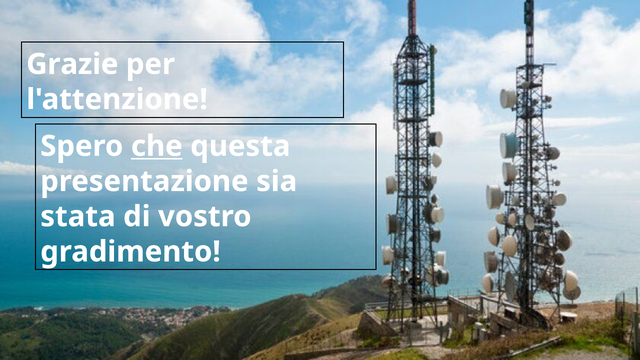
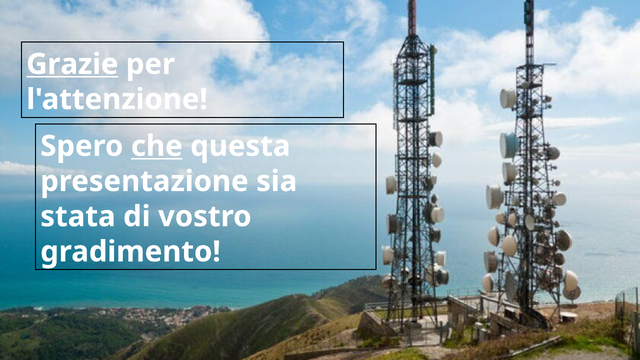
Grazie underline: none -> present (72, 64)
